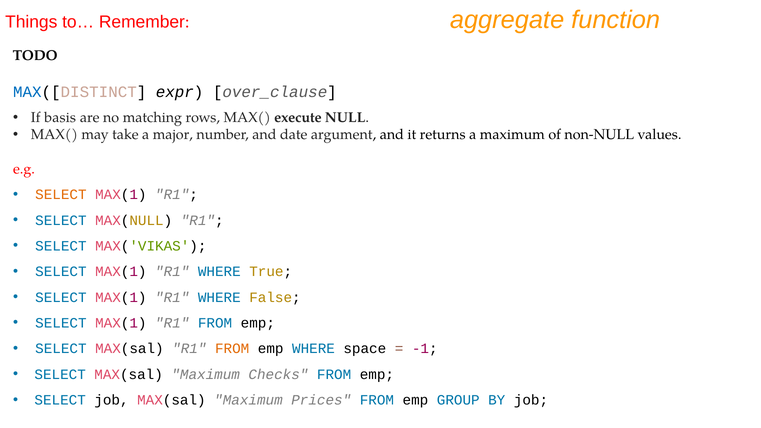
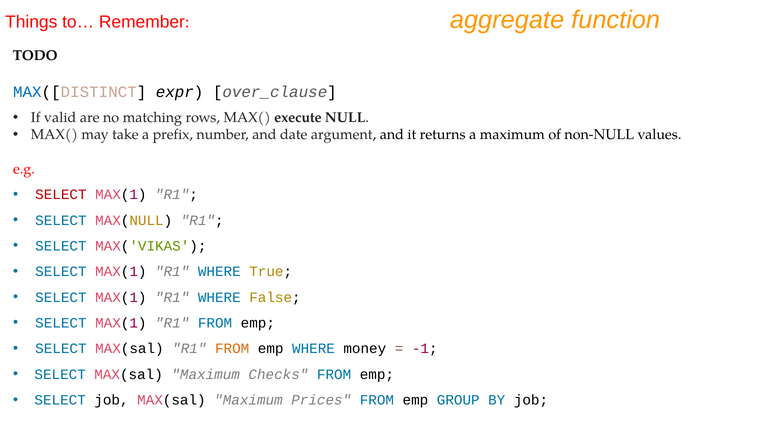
basis: basis -> valid (60, 118)
major: major -> prefix (173, 135)
SELECT colour: orange -> red (61, 195)
space: space -> money (365, 349)
